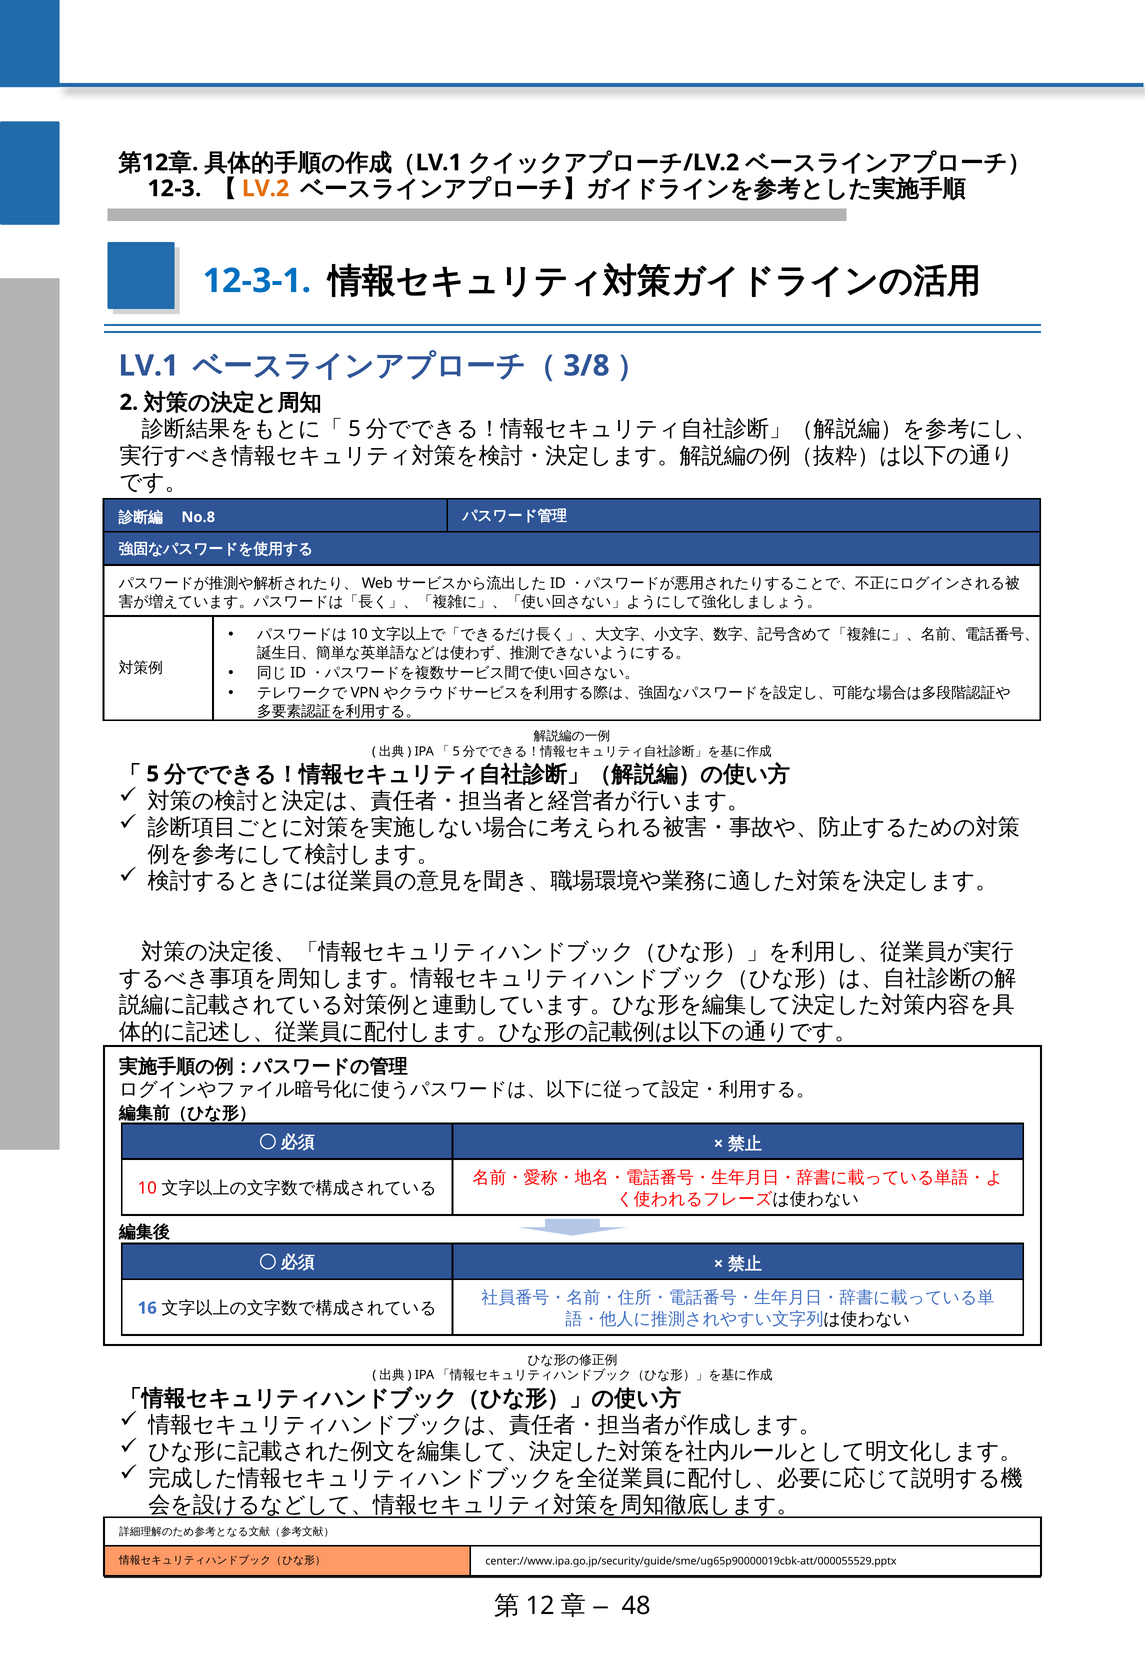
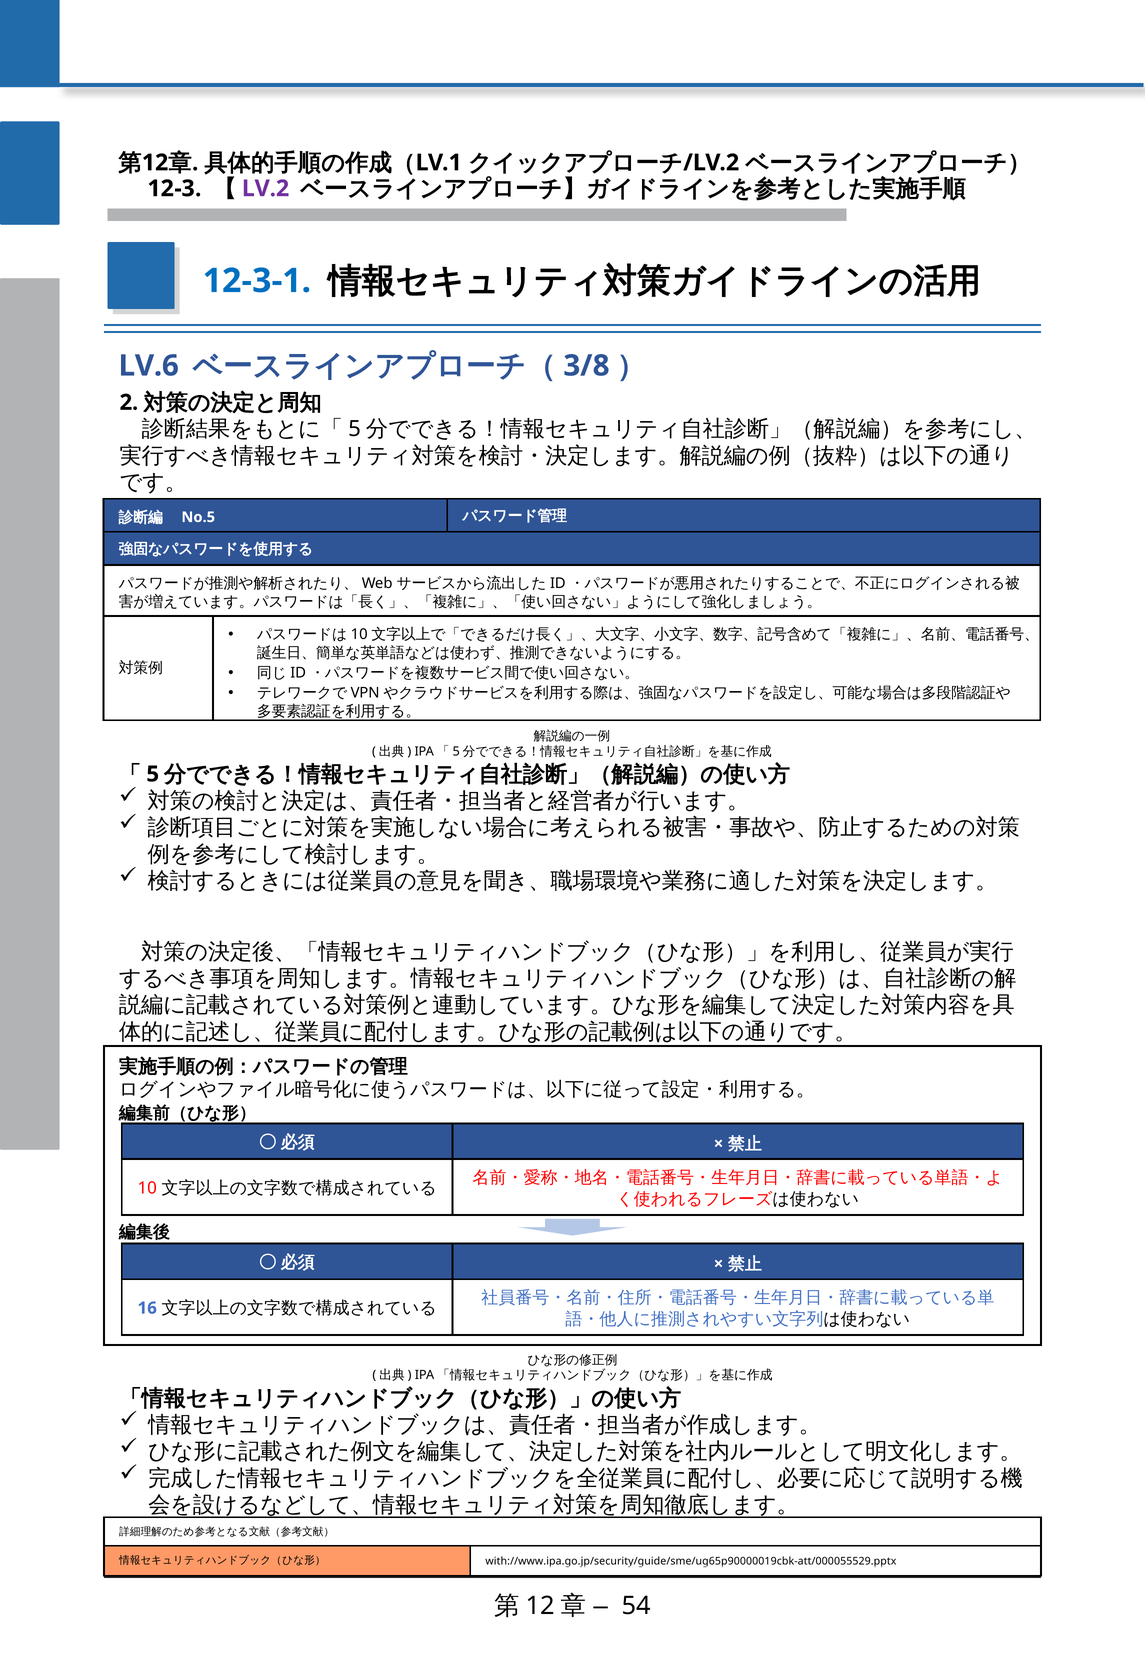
LV.2 colour: orange -> purple (266, 188)
LV.1: LV.1 -> LV.6 (149, 366)
No.8: No.8 -> No.5 (198, 517)
center://www.ipa.go.jp/security/guide/sme/ug65p90000019cbk-att/000055529.pptx: center://www.ipa.go.jp/security/guide/sme/ug65p90000019cbk-att/000055529.pptx -> with://www.ipa.go.jp/security/guide/sme/ug65p90000019cbk-att/000055529.pptx (691, 1561)
48: 48 -> 54 (636, 1606)
